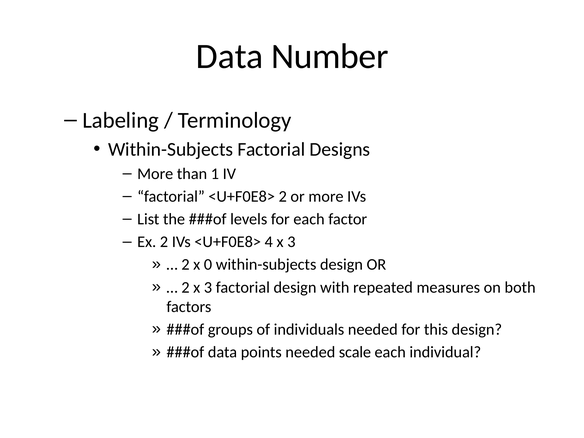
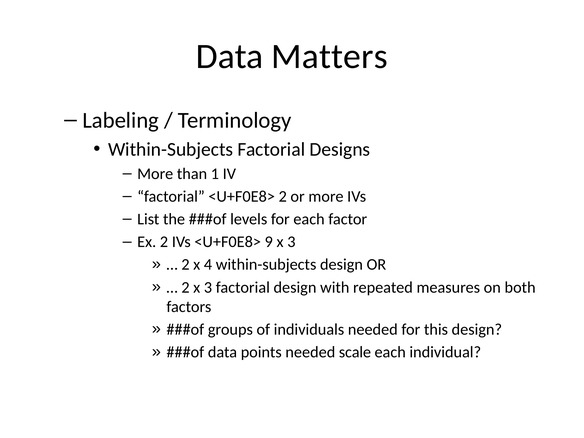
Number: Number -> Matters (330, 57)
4: 4 -> 9 (269, 242)
0: 0 -> 4 (208, 265)
